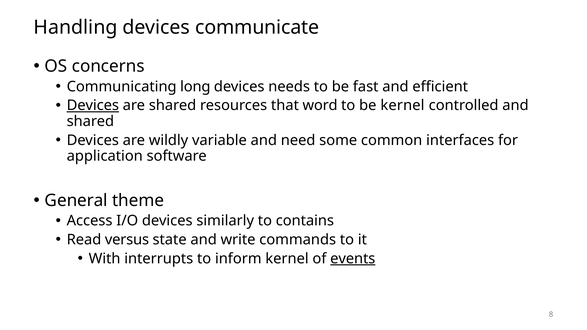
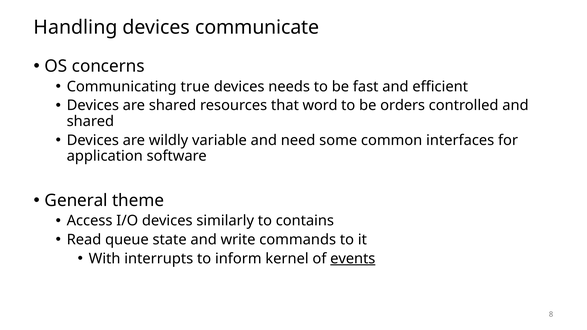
long: long -> true (195, 87)
Devices underline: present -> none (93, 106)
be kernel: kernel -> orders (403, 106)
versus: versus -> queue (127, 240)
